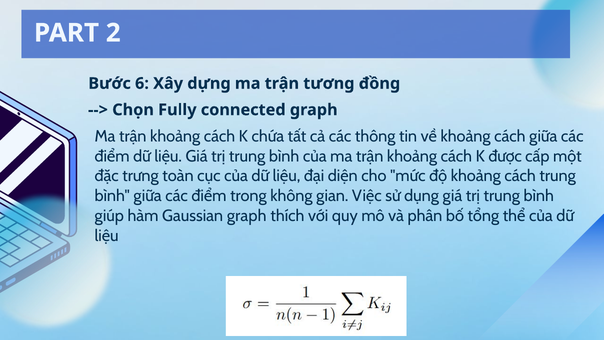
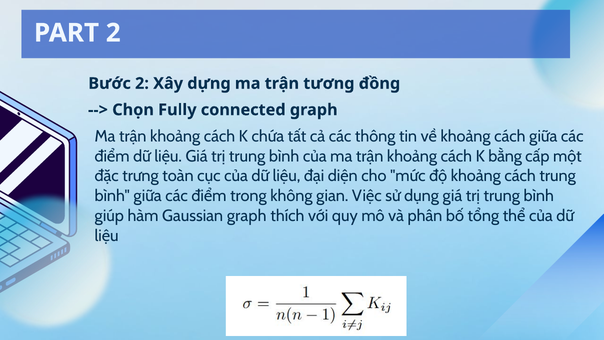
Bước 6: 6 -> 2 (142, 83)
được: được -> bằng (505, 156)
